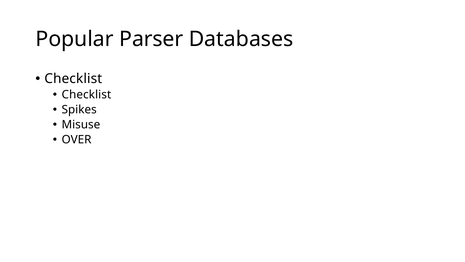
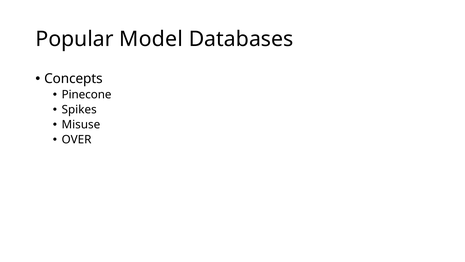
Parser: Parser -> Model (151, 39)
Checklist: Checklist -> Concepts (73, 79)
Checklist: Checklist -> Pinecone (87, 95)
